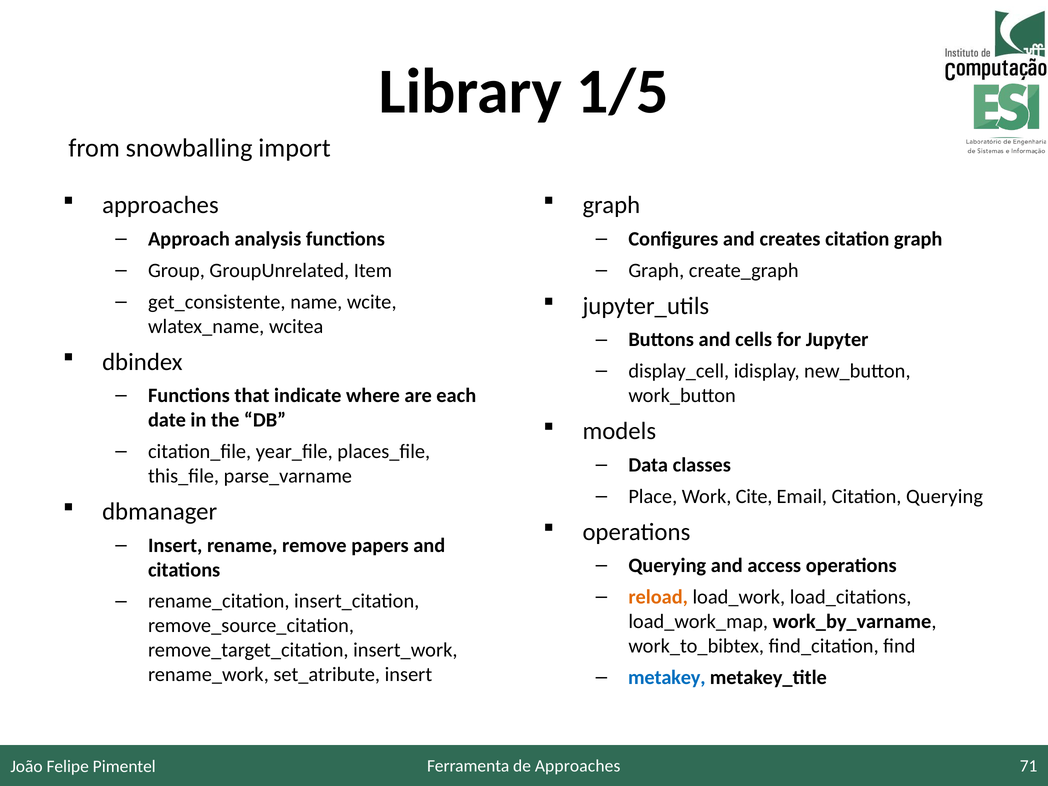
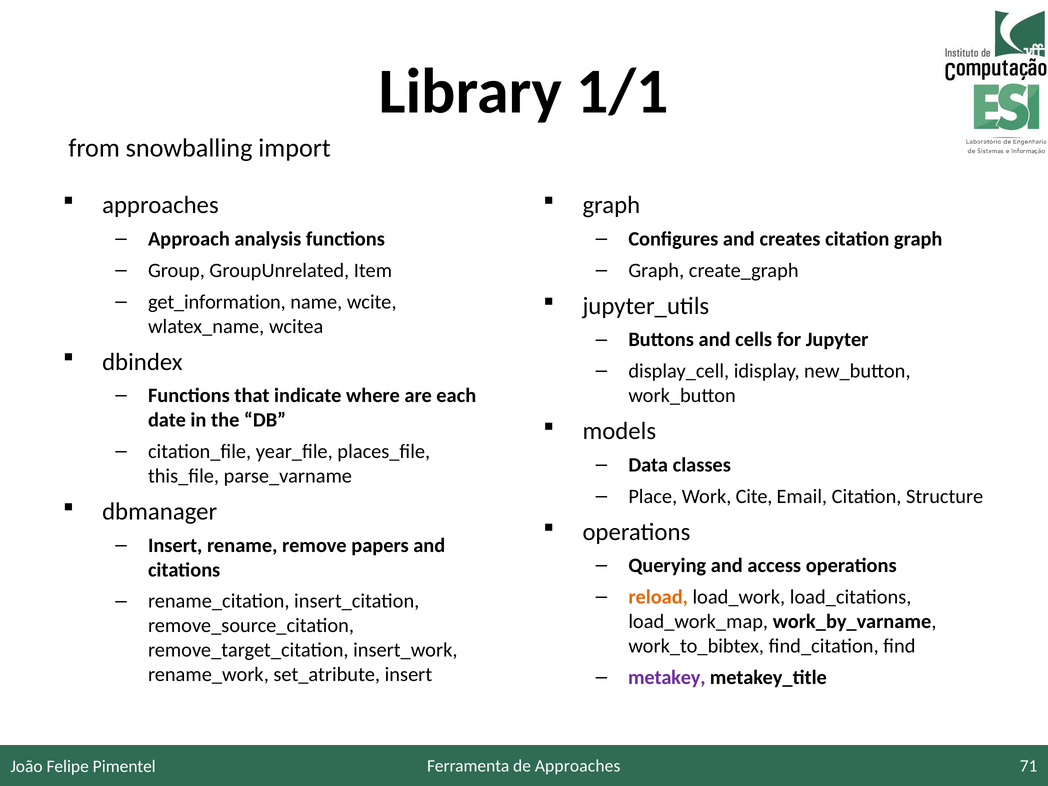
1/5: 1/5 -> 1/1 (623, 92)
get_consistente: get_consistente -> get_information (217, 302)
Citation Querying: Querying -> Structure (945, 496)
metakey colour: blue -> purple (667, 678)
